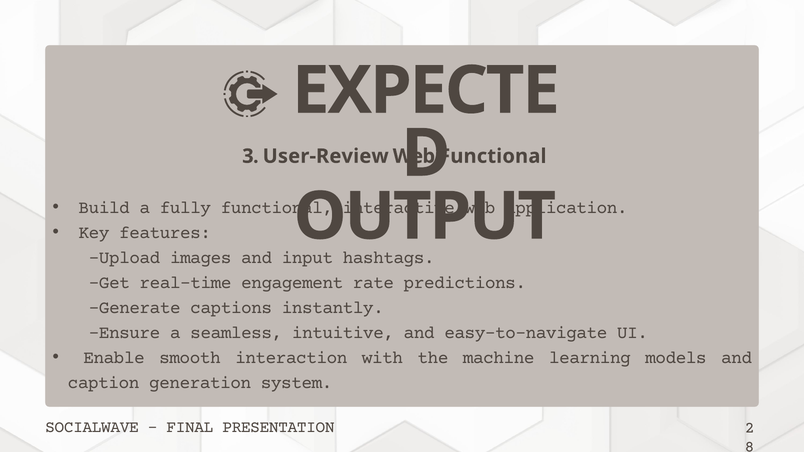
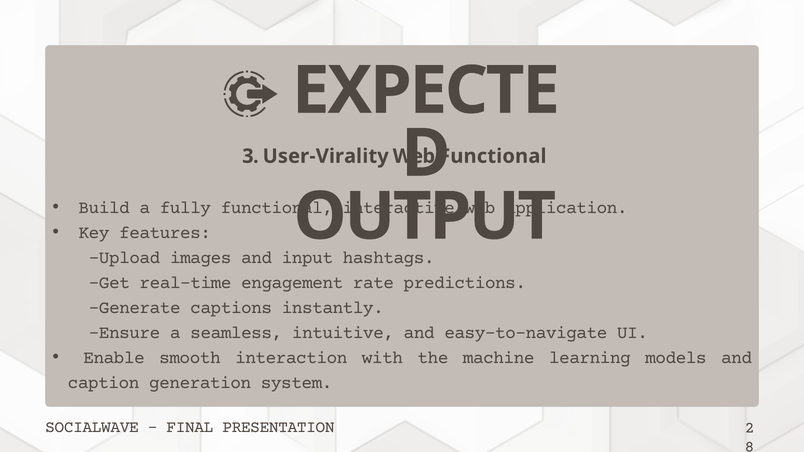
User-Review: User-Review -> User-Virality (326, 156)
